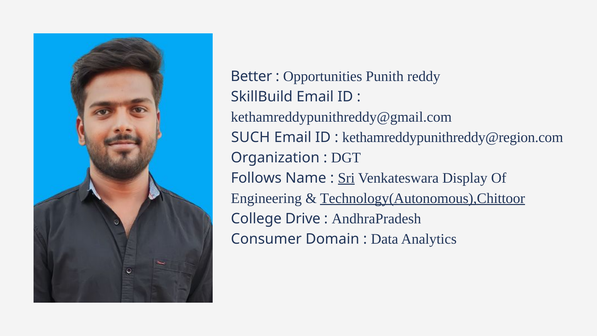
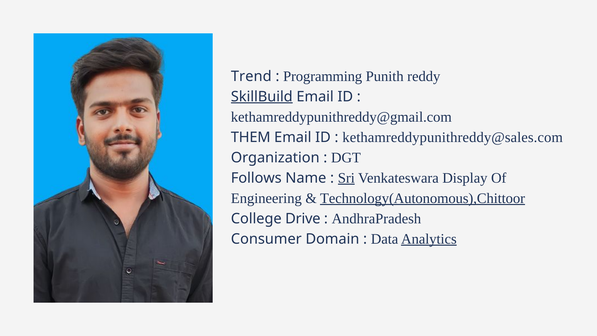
Better: Better -> Trend (251, 76)
Opportunities: Opportunities -> Programming (323, 76)
SkillBuild underline: none -> present (262, 97)
SUCH: SUCH -> THEM (251, 137)
kethamreddypunithreddy@region.com: kethamreddypunithreddy@region.com -> kethamreddypunithreddy@sales.com (453, 137)
Analytics underline: none -> present (429, 239)
